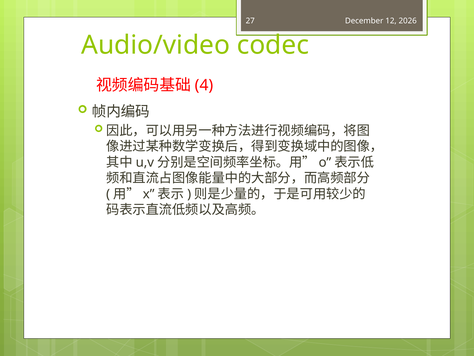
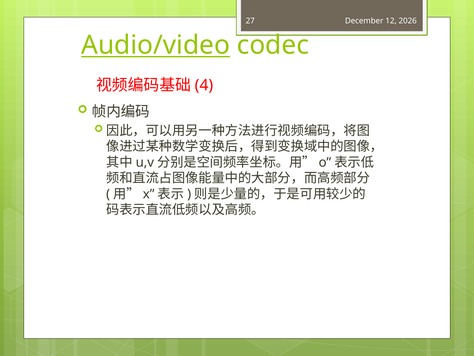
Audio/video underline: none -> present (156, 45)
